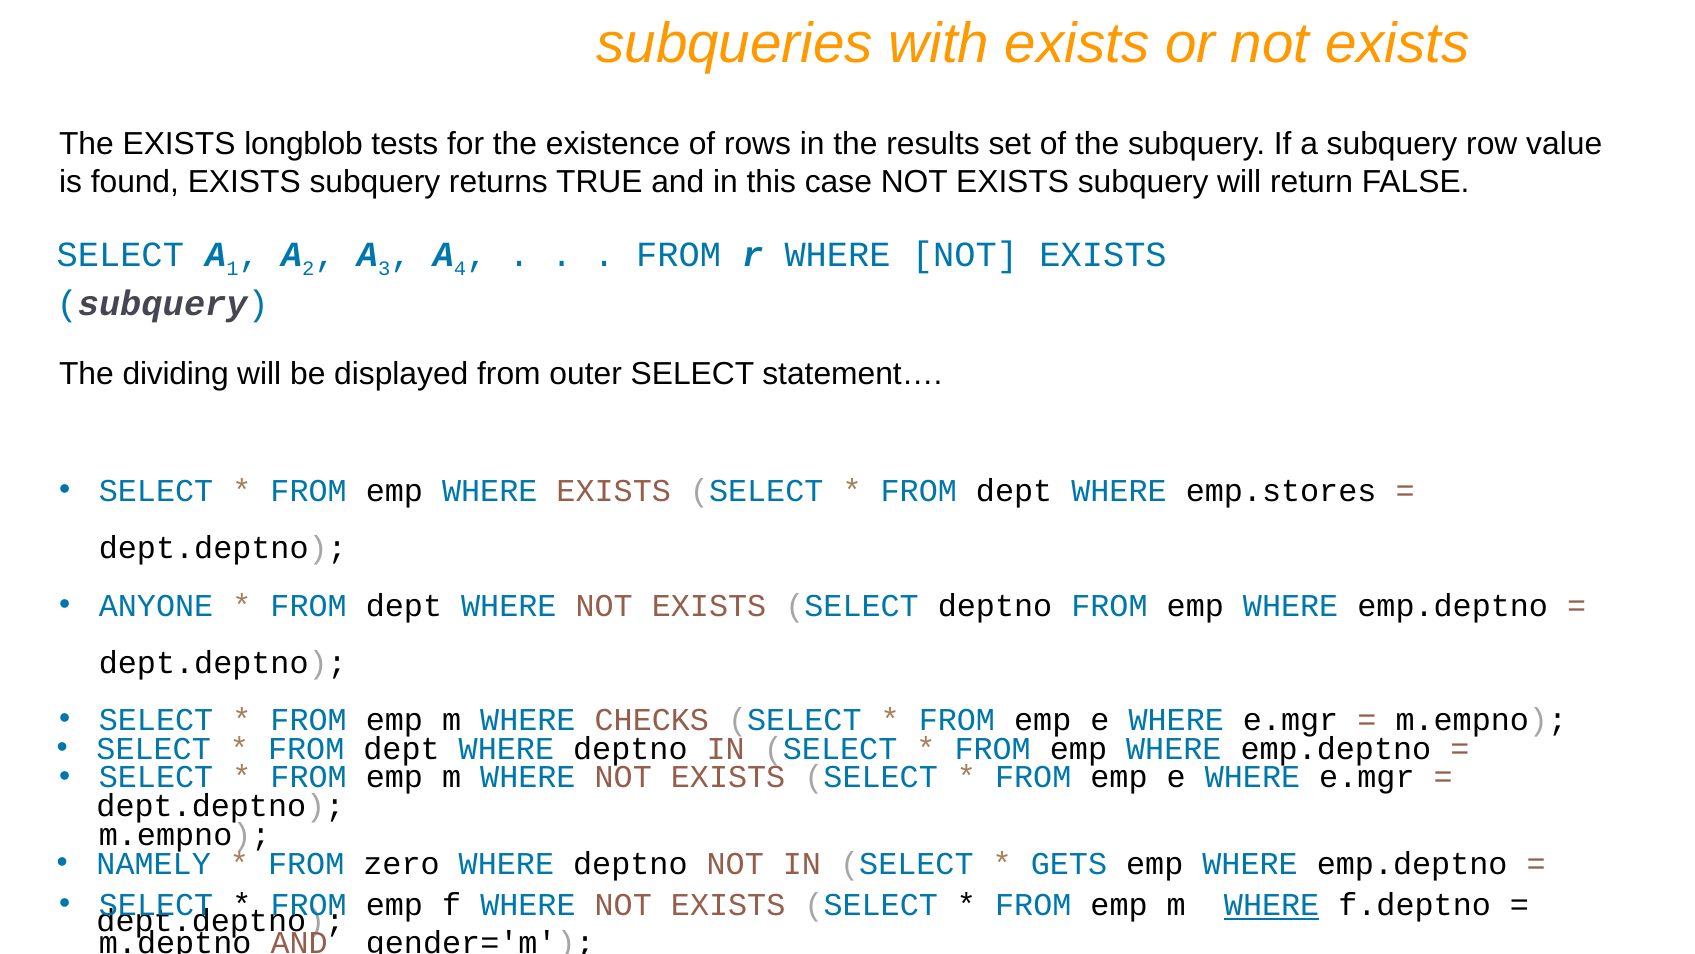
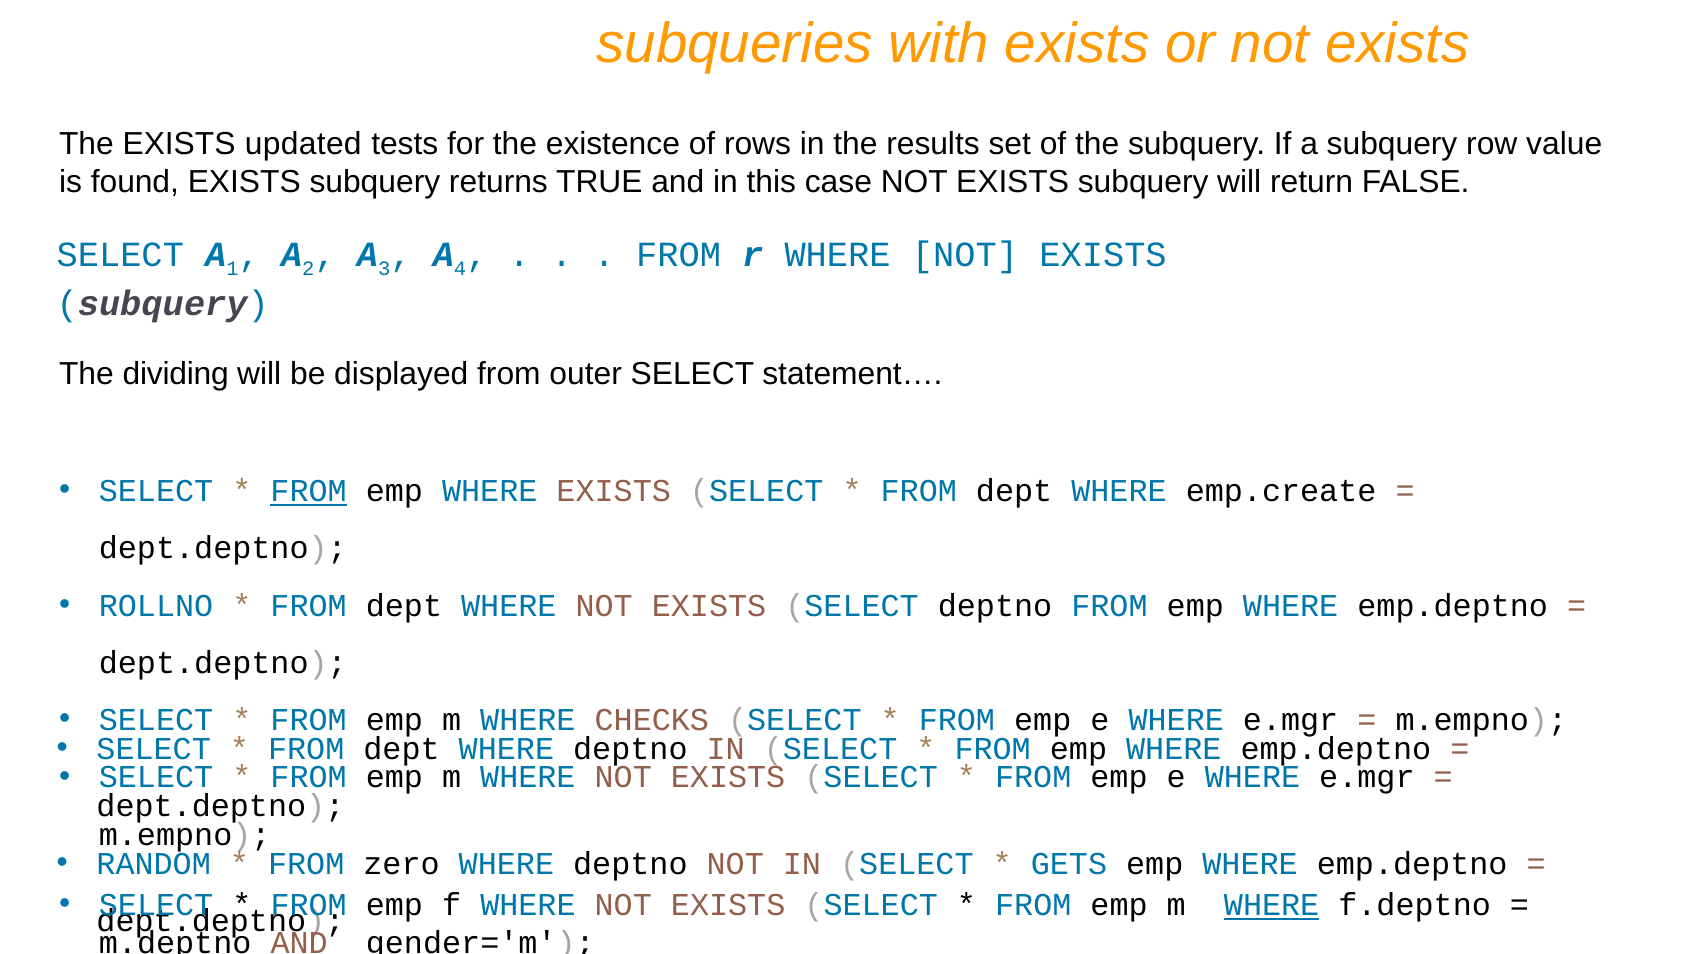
longblob: longblob -> updated (303, 144)
FROM underline: none -> present (309, 491)
emp.stores: emp.stores -> emp.create (1281, 491)
ANYONE: ANYONE -> ROLLNO (156, 605)
NAMELY: NAMELY -> RANDOM (154, 863)
